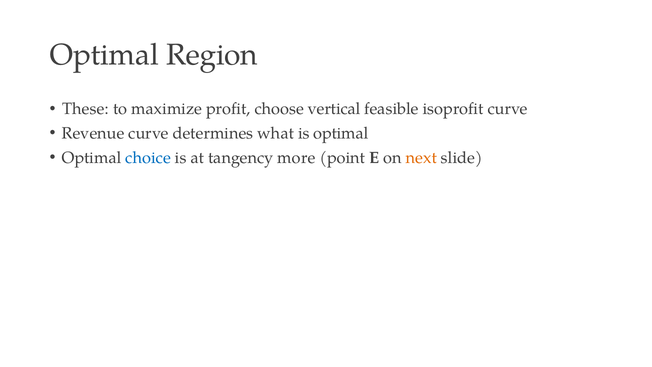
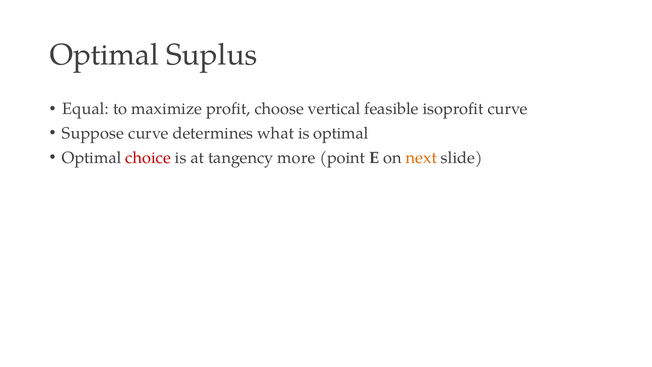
Region: Region -> Suplus (212, 55)
These: These -> Equal (85, 109)
Revenue: Revenue -> Suppose (93, 133)
choice colour: blue -> red (148, 158)
